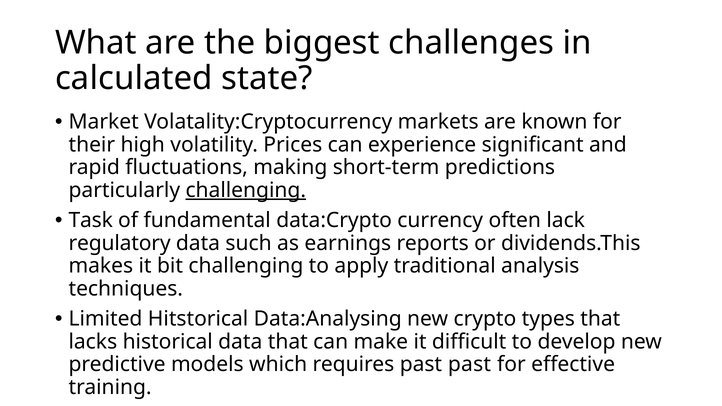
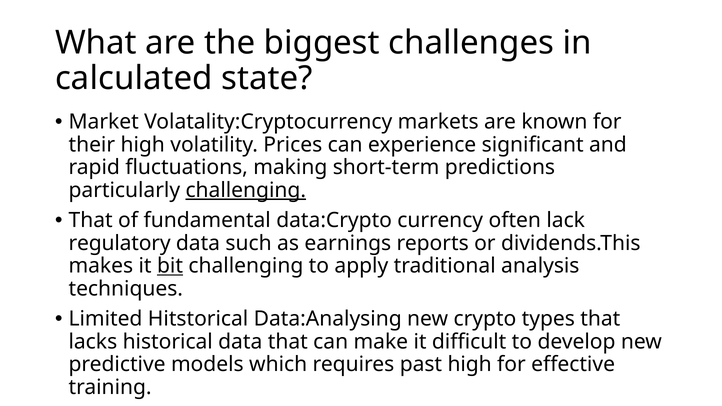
Task: Task -> That (91, 221)
bit underline: none -> present (170, 266)
past past: past -> high (470, 365)
